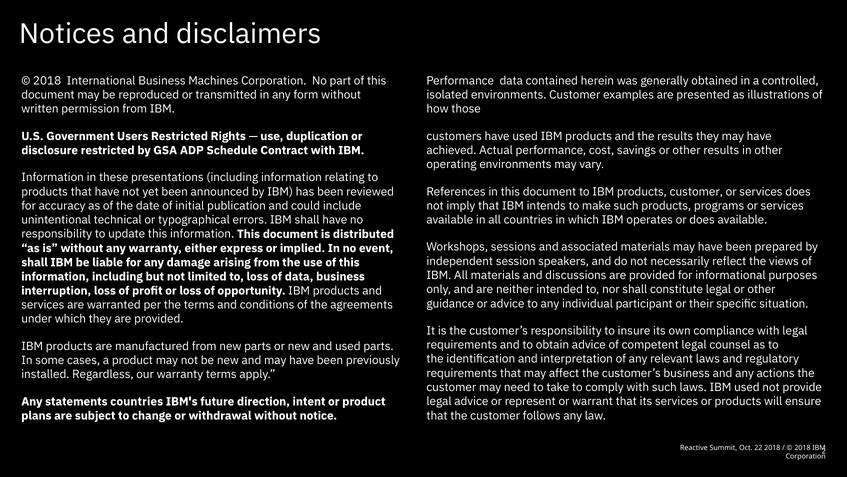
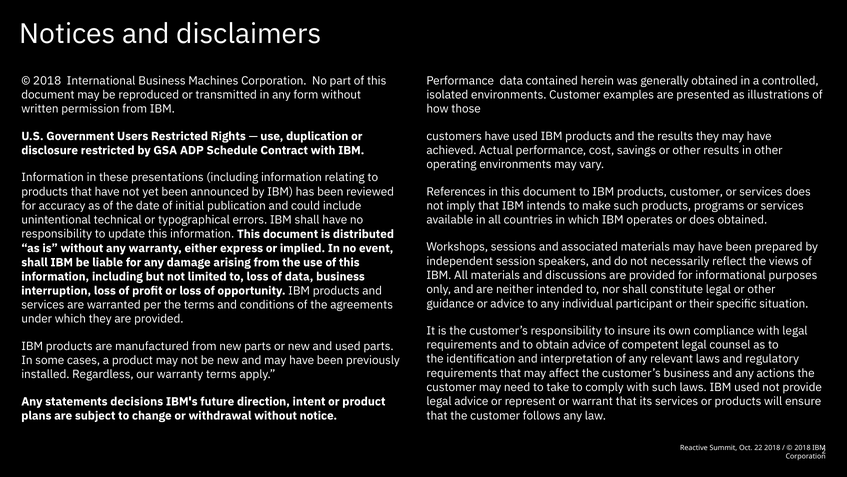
does available: available -> obtained (742, 220)
statements countries: countries -> decisions (137, 401)
